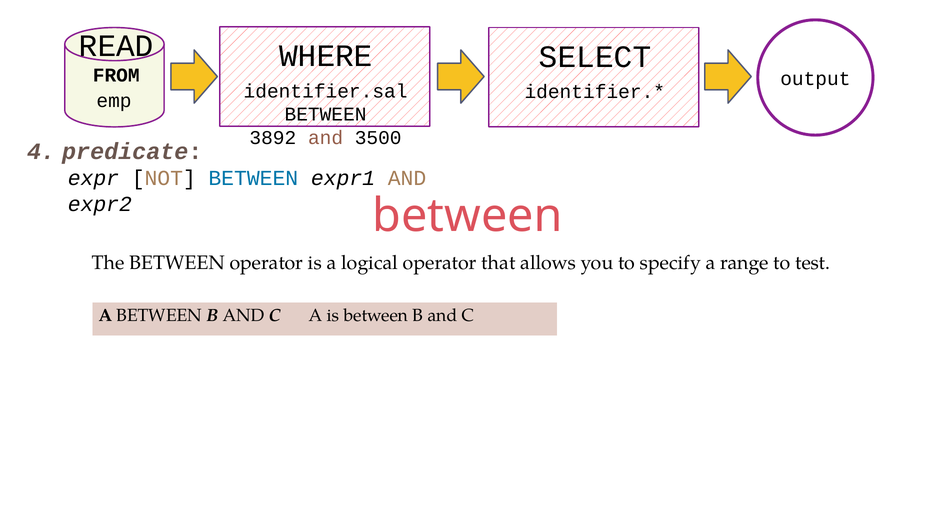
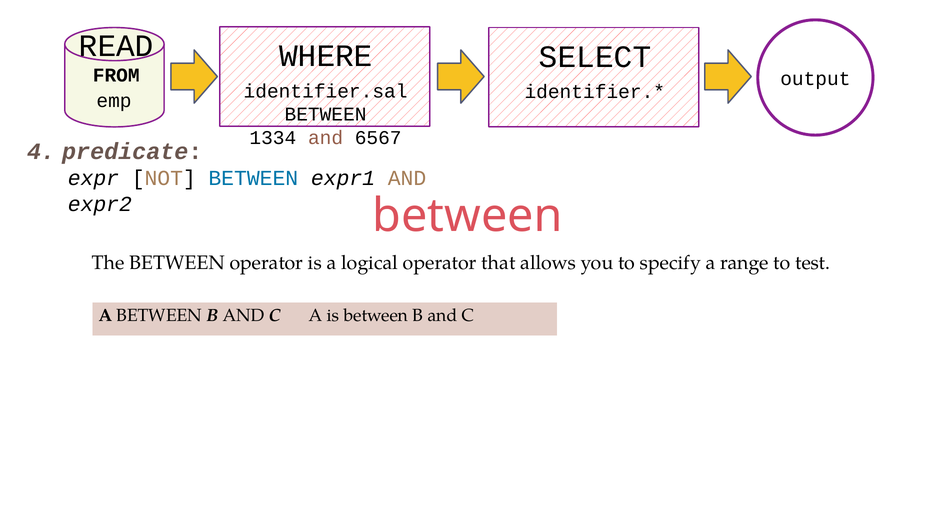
3892: 3892 -> 1334 (273, 138)
3500: 3500 -> 6567 (378, 138)
